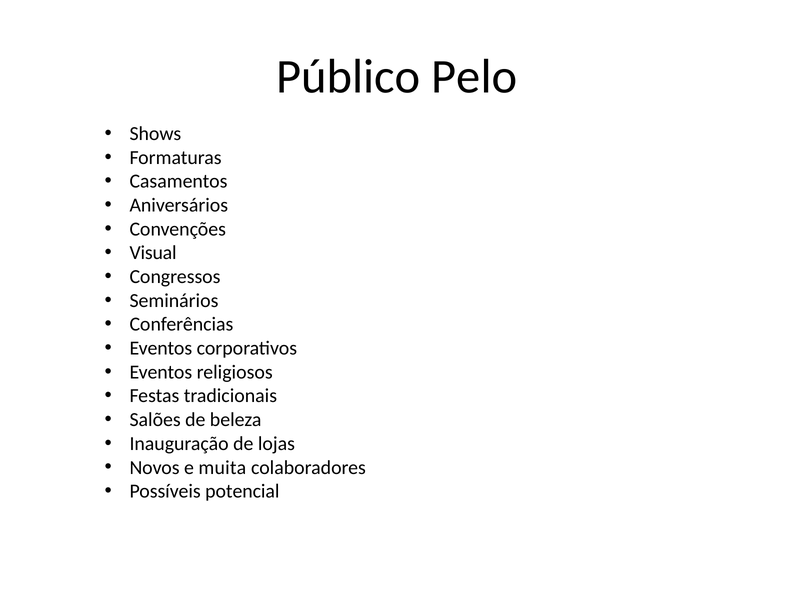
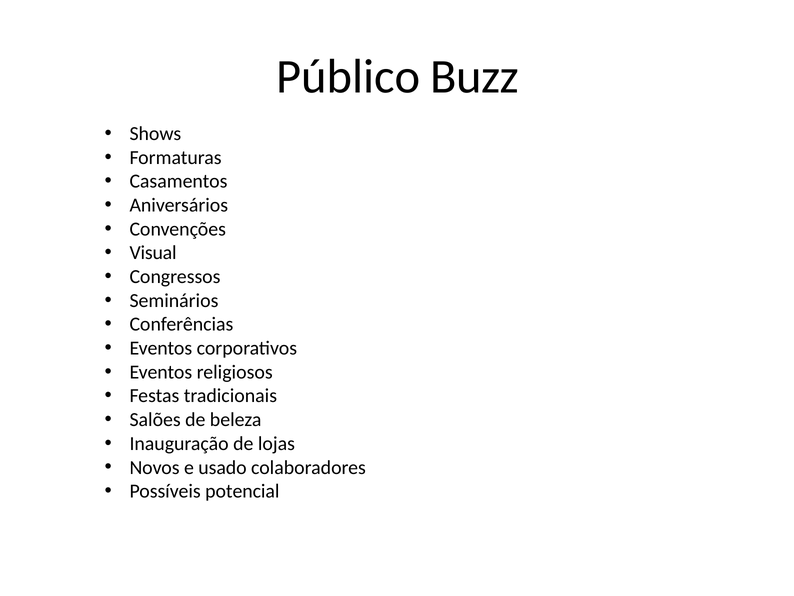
Pelo: Pelo -> Buzz (475, 77)
muita: muita -> usado (223, 467)
